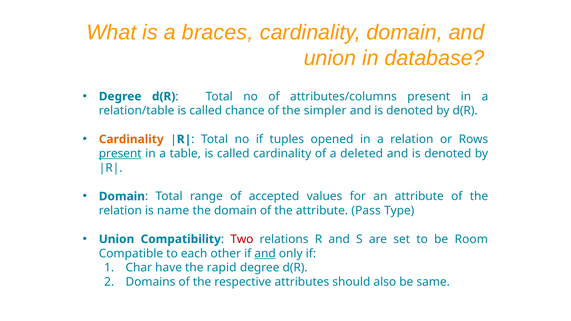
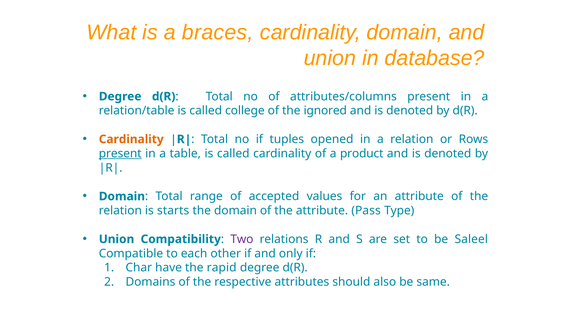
chance: chance -> college (245, 111)
simpler: simpler -> ignored (325, 111)
deleted: deleted -> product (362, 154)
name: name -> starts (173, 211)
Two colour: red -> purple (242, 239)
Room: Room -> Saleel (471, 239)
and underline: present -> none (265, 254)
